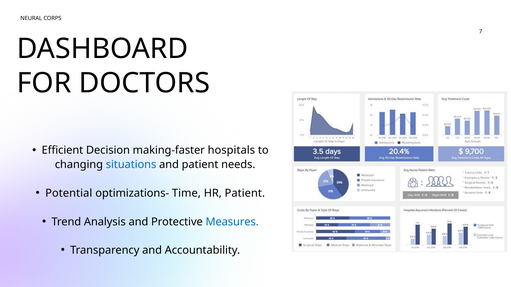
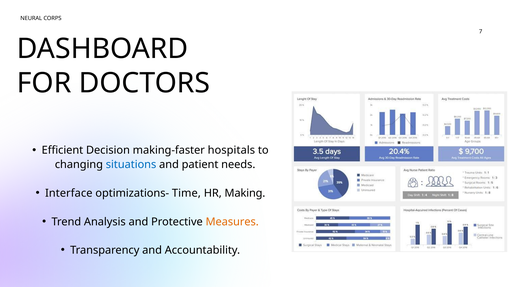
Potential: Potential -> Interface (69, 193)
HR Patient: Patient -> Making (245, 193)
Measures colour: blue -> orange (232, 222)
